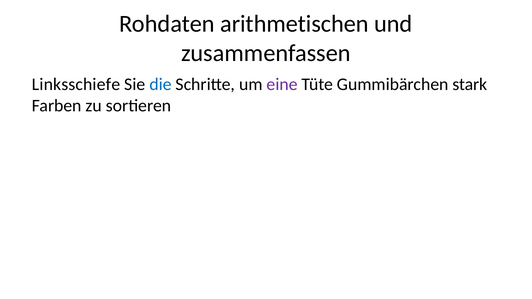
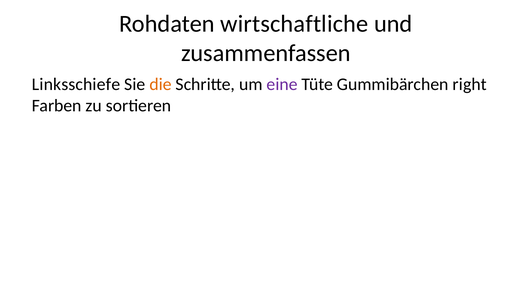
arithmetischen: arithmetischen -> wirtschaftliche (294, 24)
die colour: blue -> orange (160, 84)
stark: stark -> right (470, 84)
